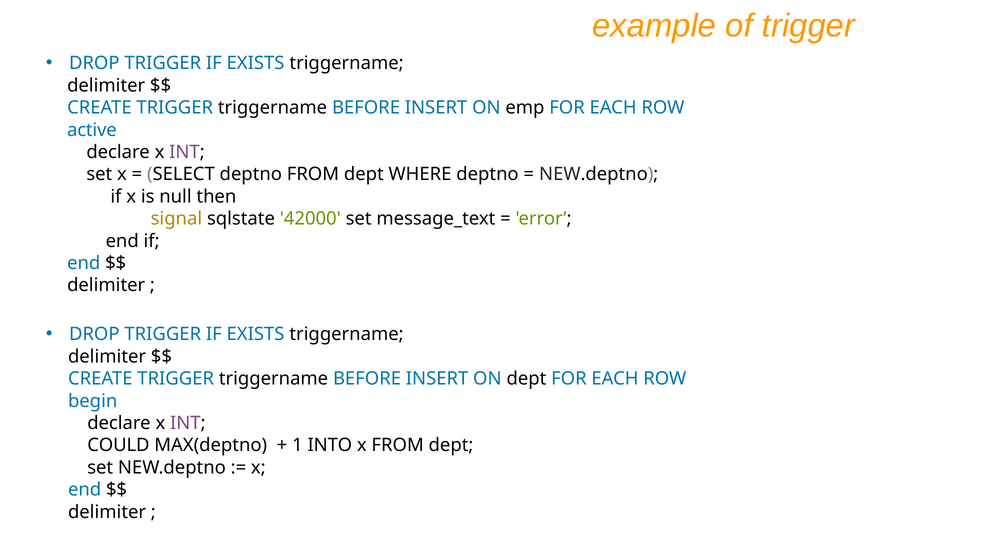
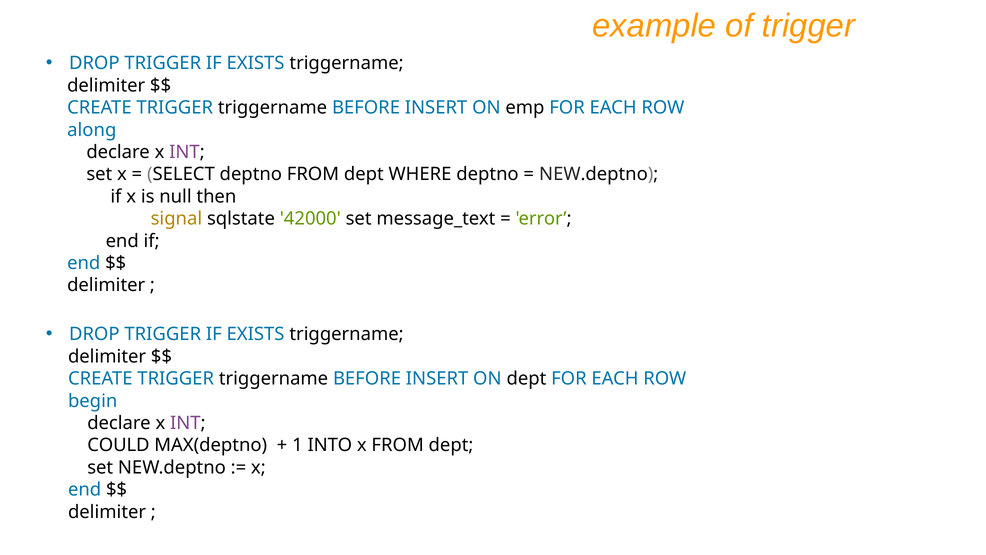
active: active -> along (92, 130)
